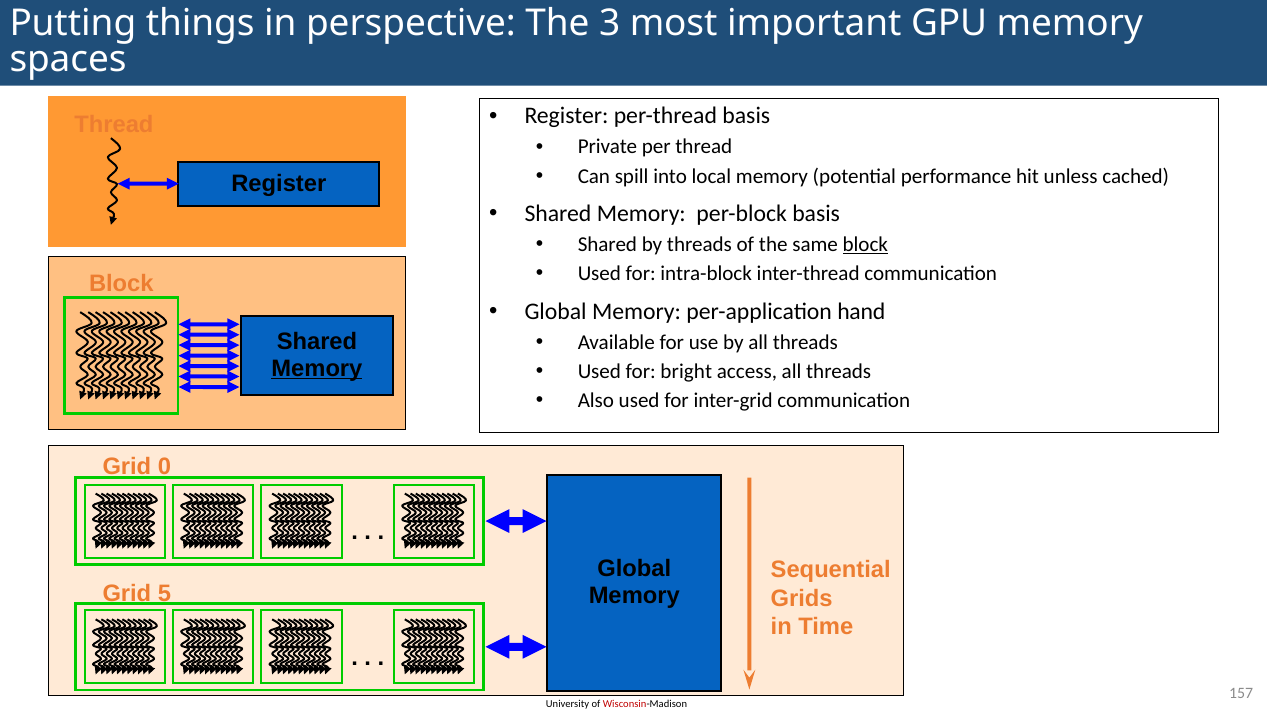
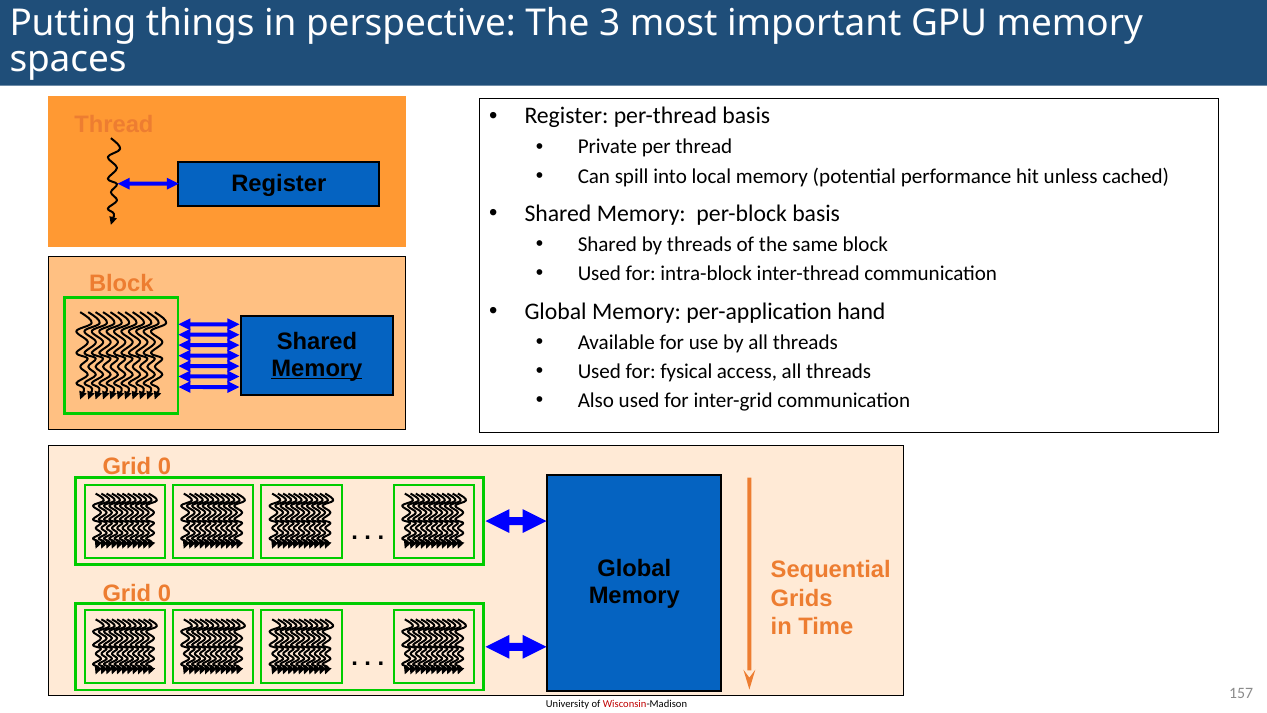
block underline: present -> none (865, 244)
bright: bright -> fysical (686, 371)
5: 5 -> 0 (164, 593)
